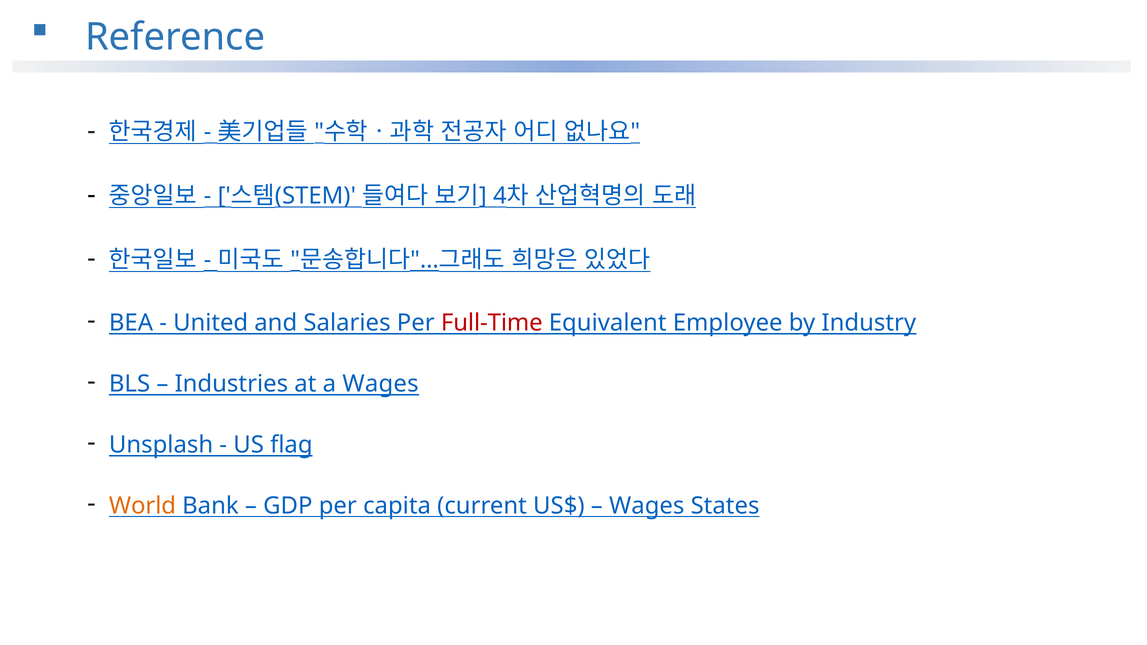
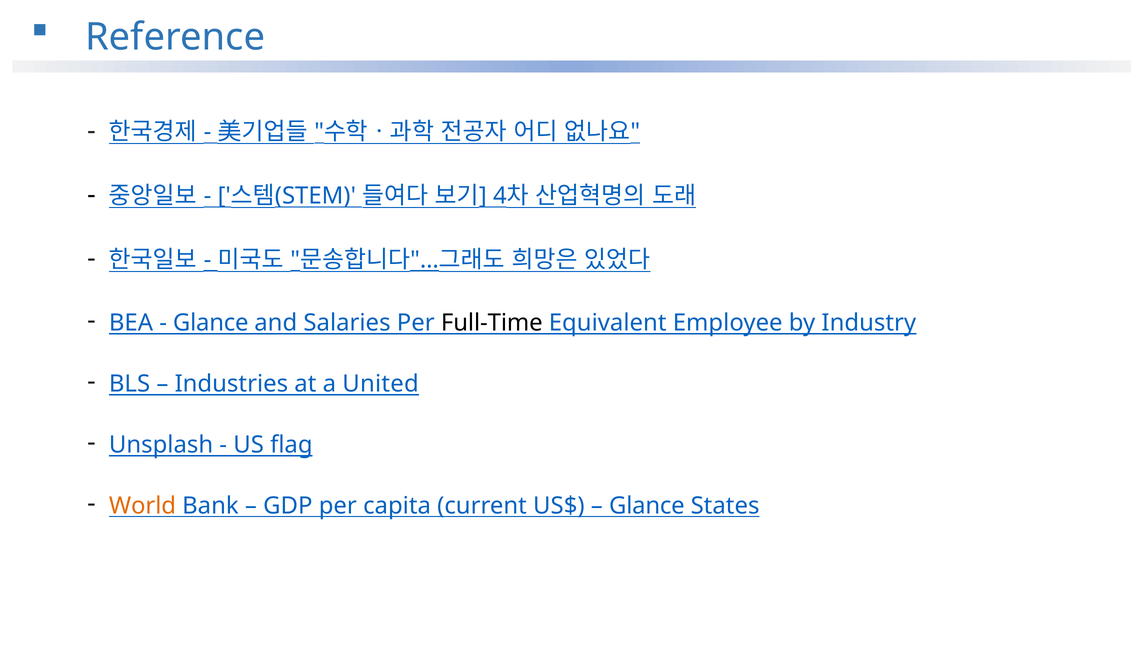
United: United -> Glance (211, 323)
Full-Time colour: red -> black (492, 323)
a Wages: Wages -> United (381, 384)
Wages: Wages -> Glance (647, 506)
